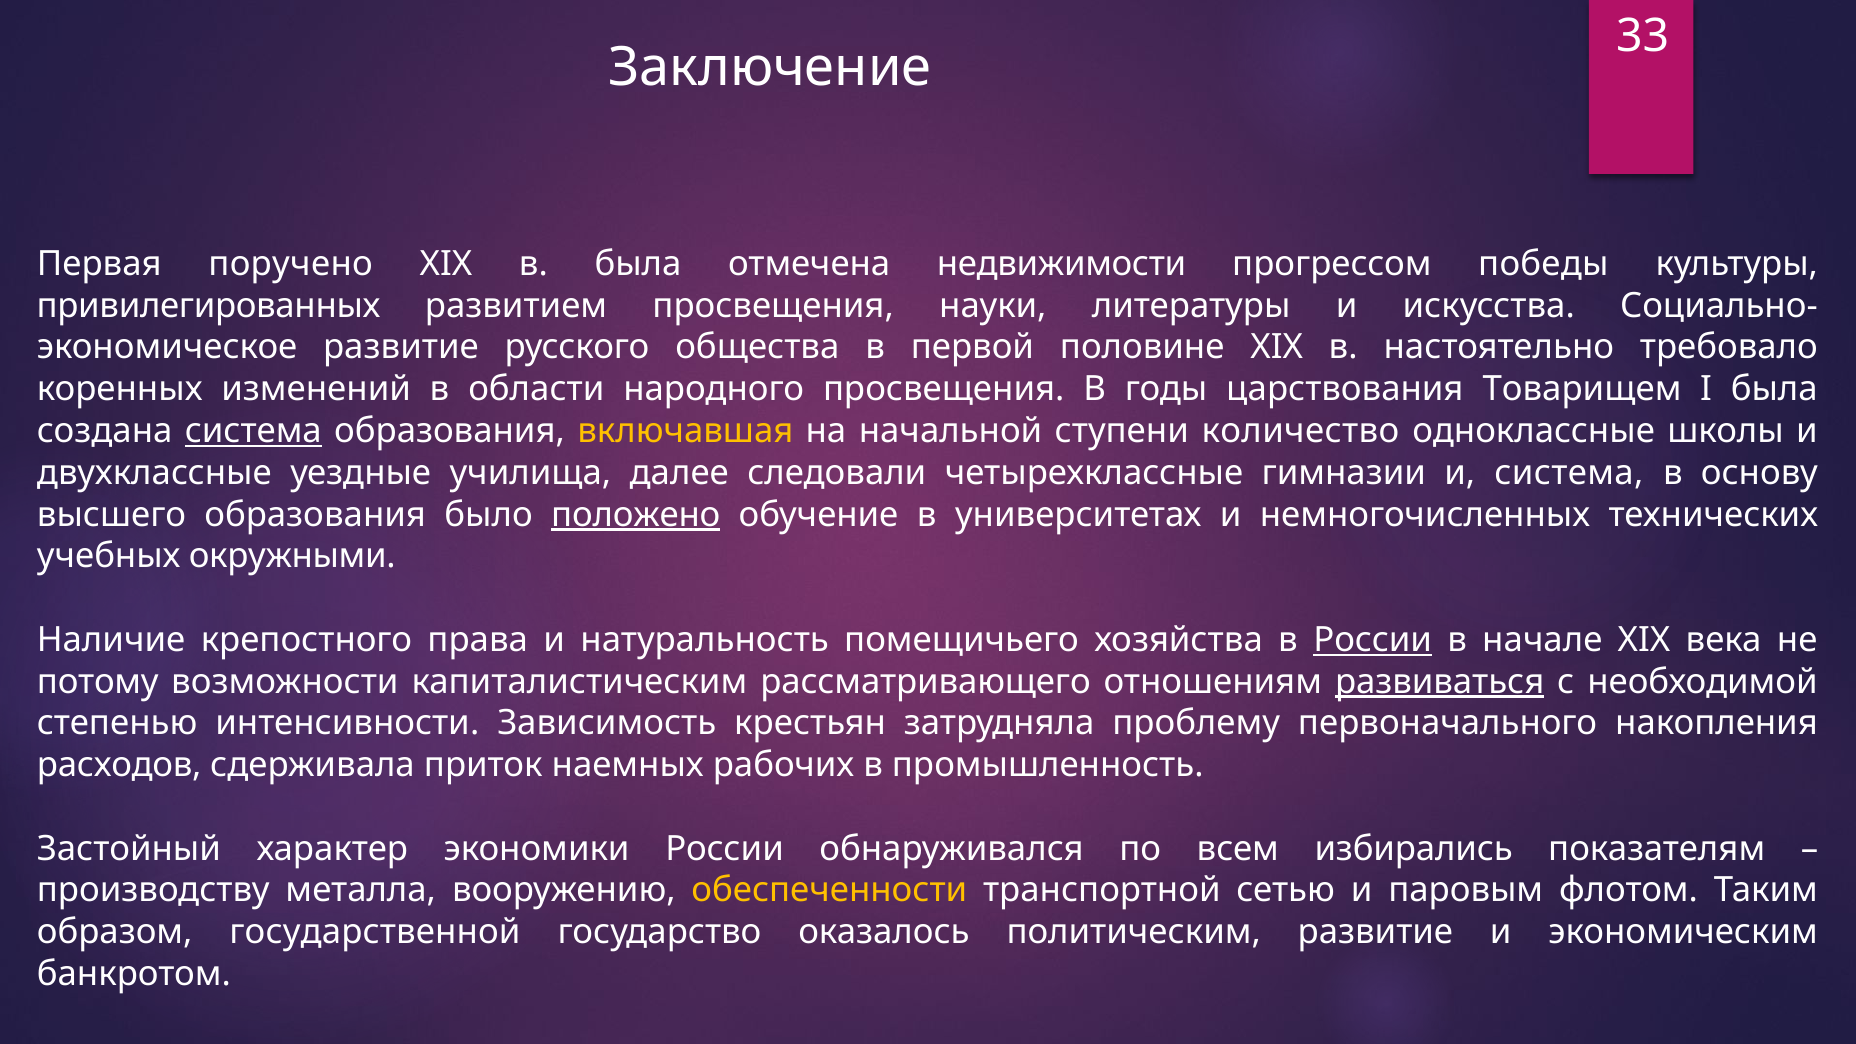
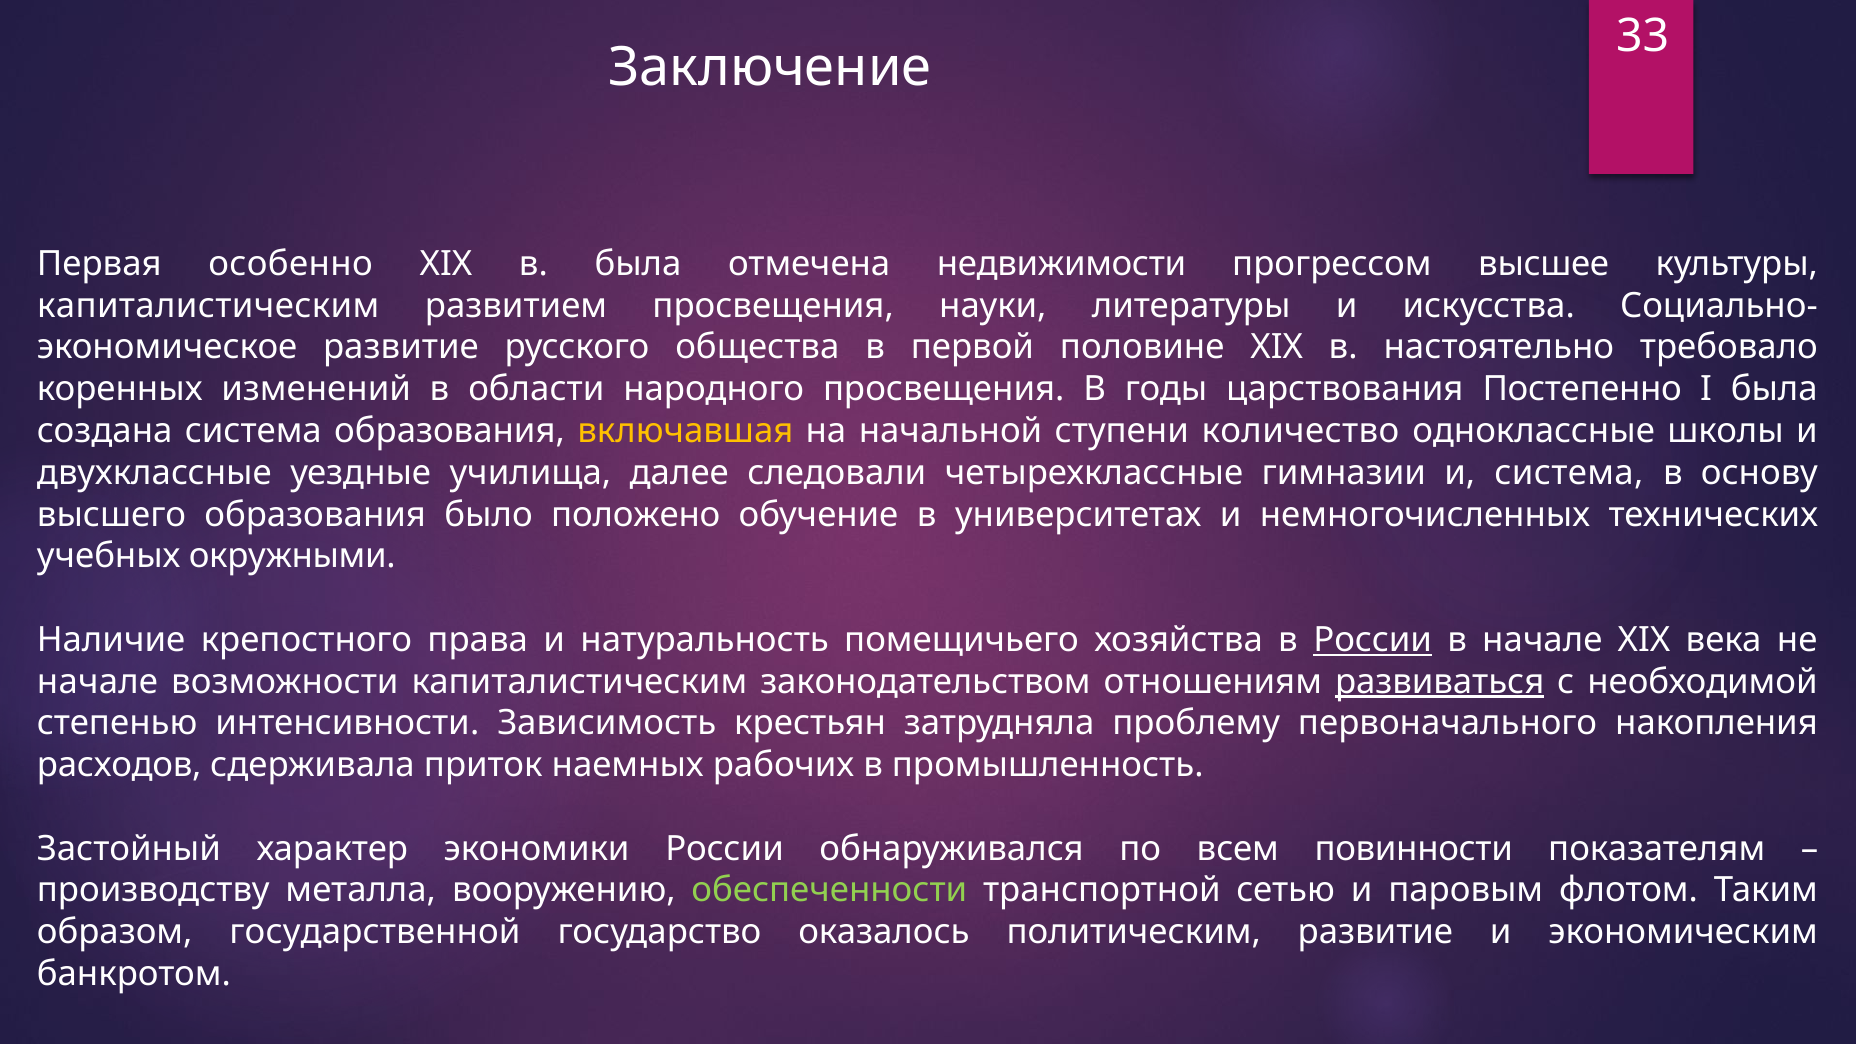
поручено: поручено -> особенно (291, 264)
победы: победы -> высшее (1544, 264)
привилегированных: привилегированных -> капиталистическим (208, 306)
Товарищем: Товарищем -> Постепенно (1582, 389)
система underline: present -> none (253, 431)
положено underline: present -> none (636, 515)
потому: потому -> начале (98, 682)
рассматривающего: рассматривающего -> законодательством (926, 682)
избирались: избирались -> повинности (1414, 849)
обеспеченности colour: yellow -> light green (829, 890)
